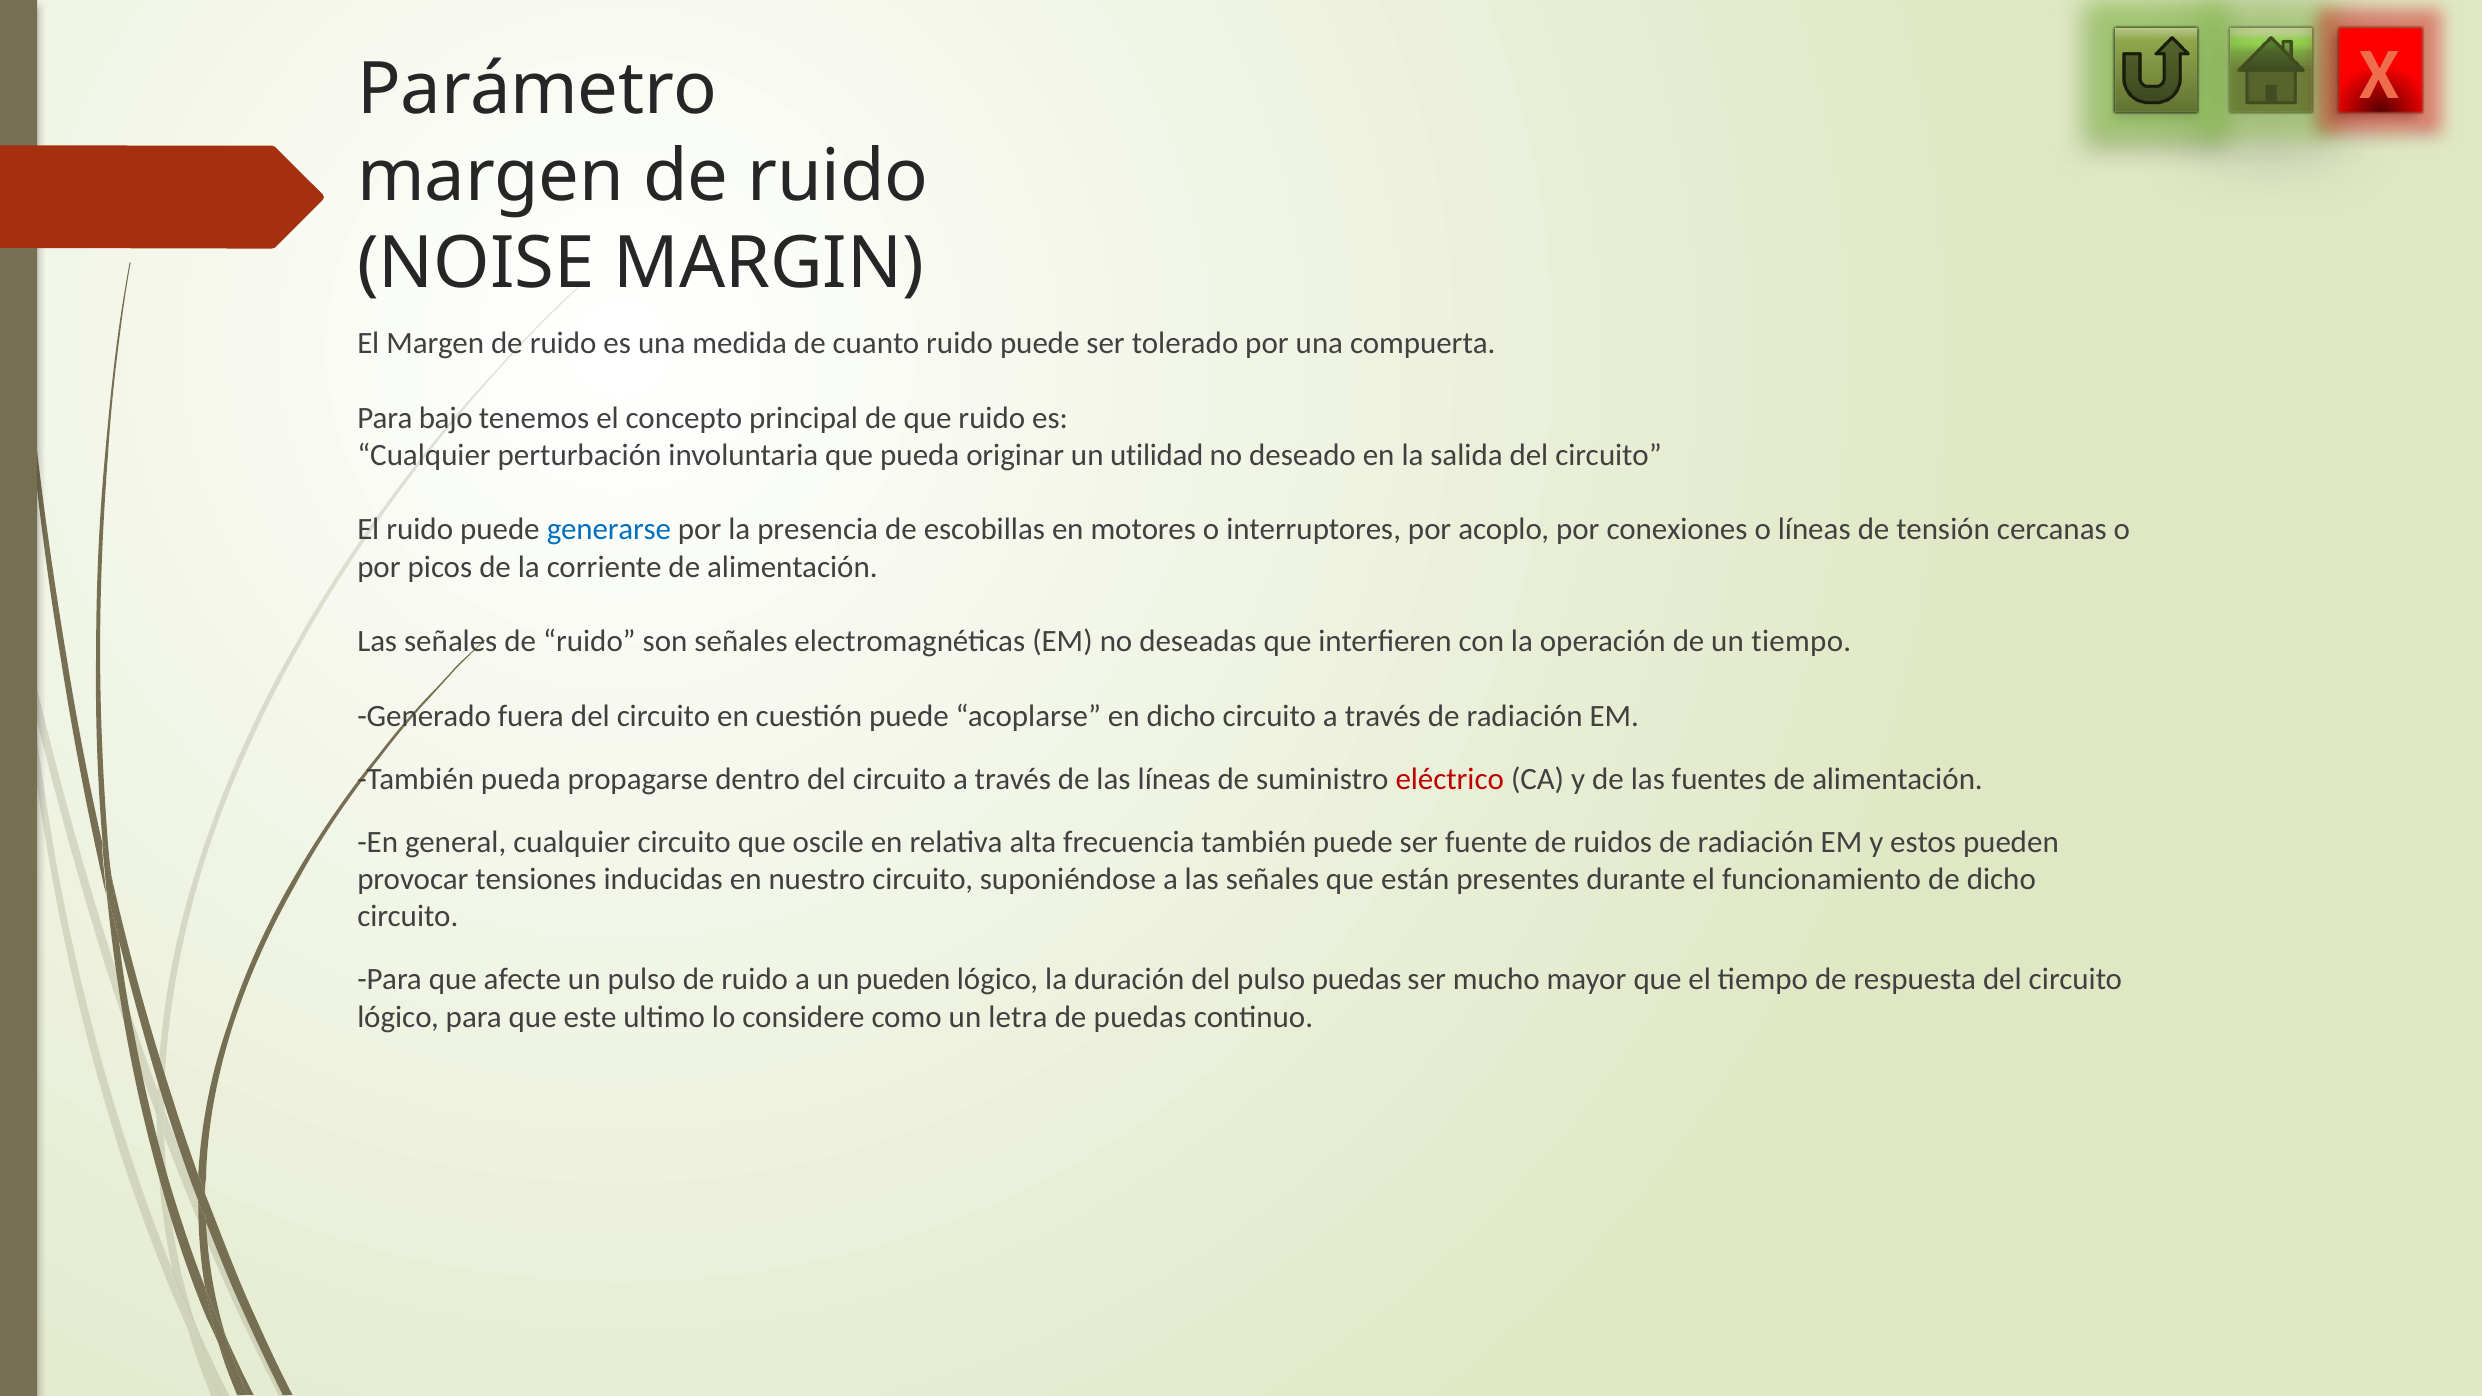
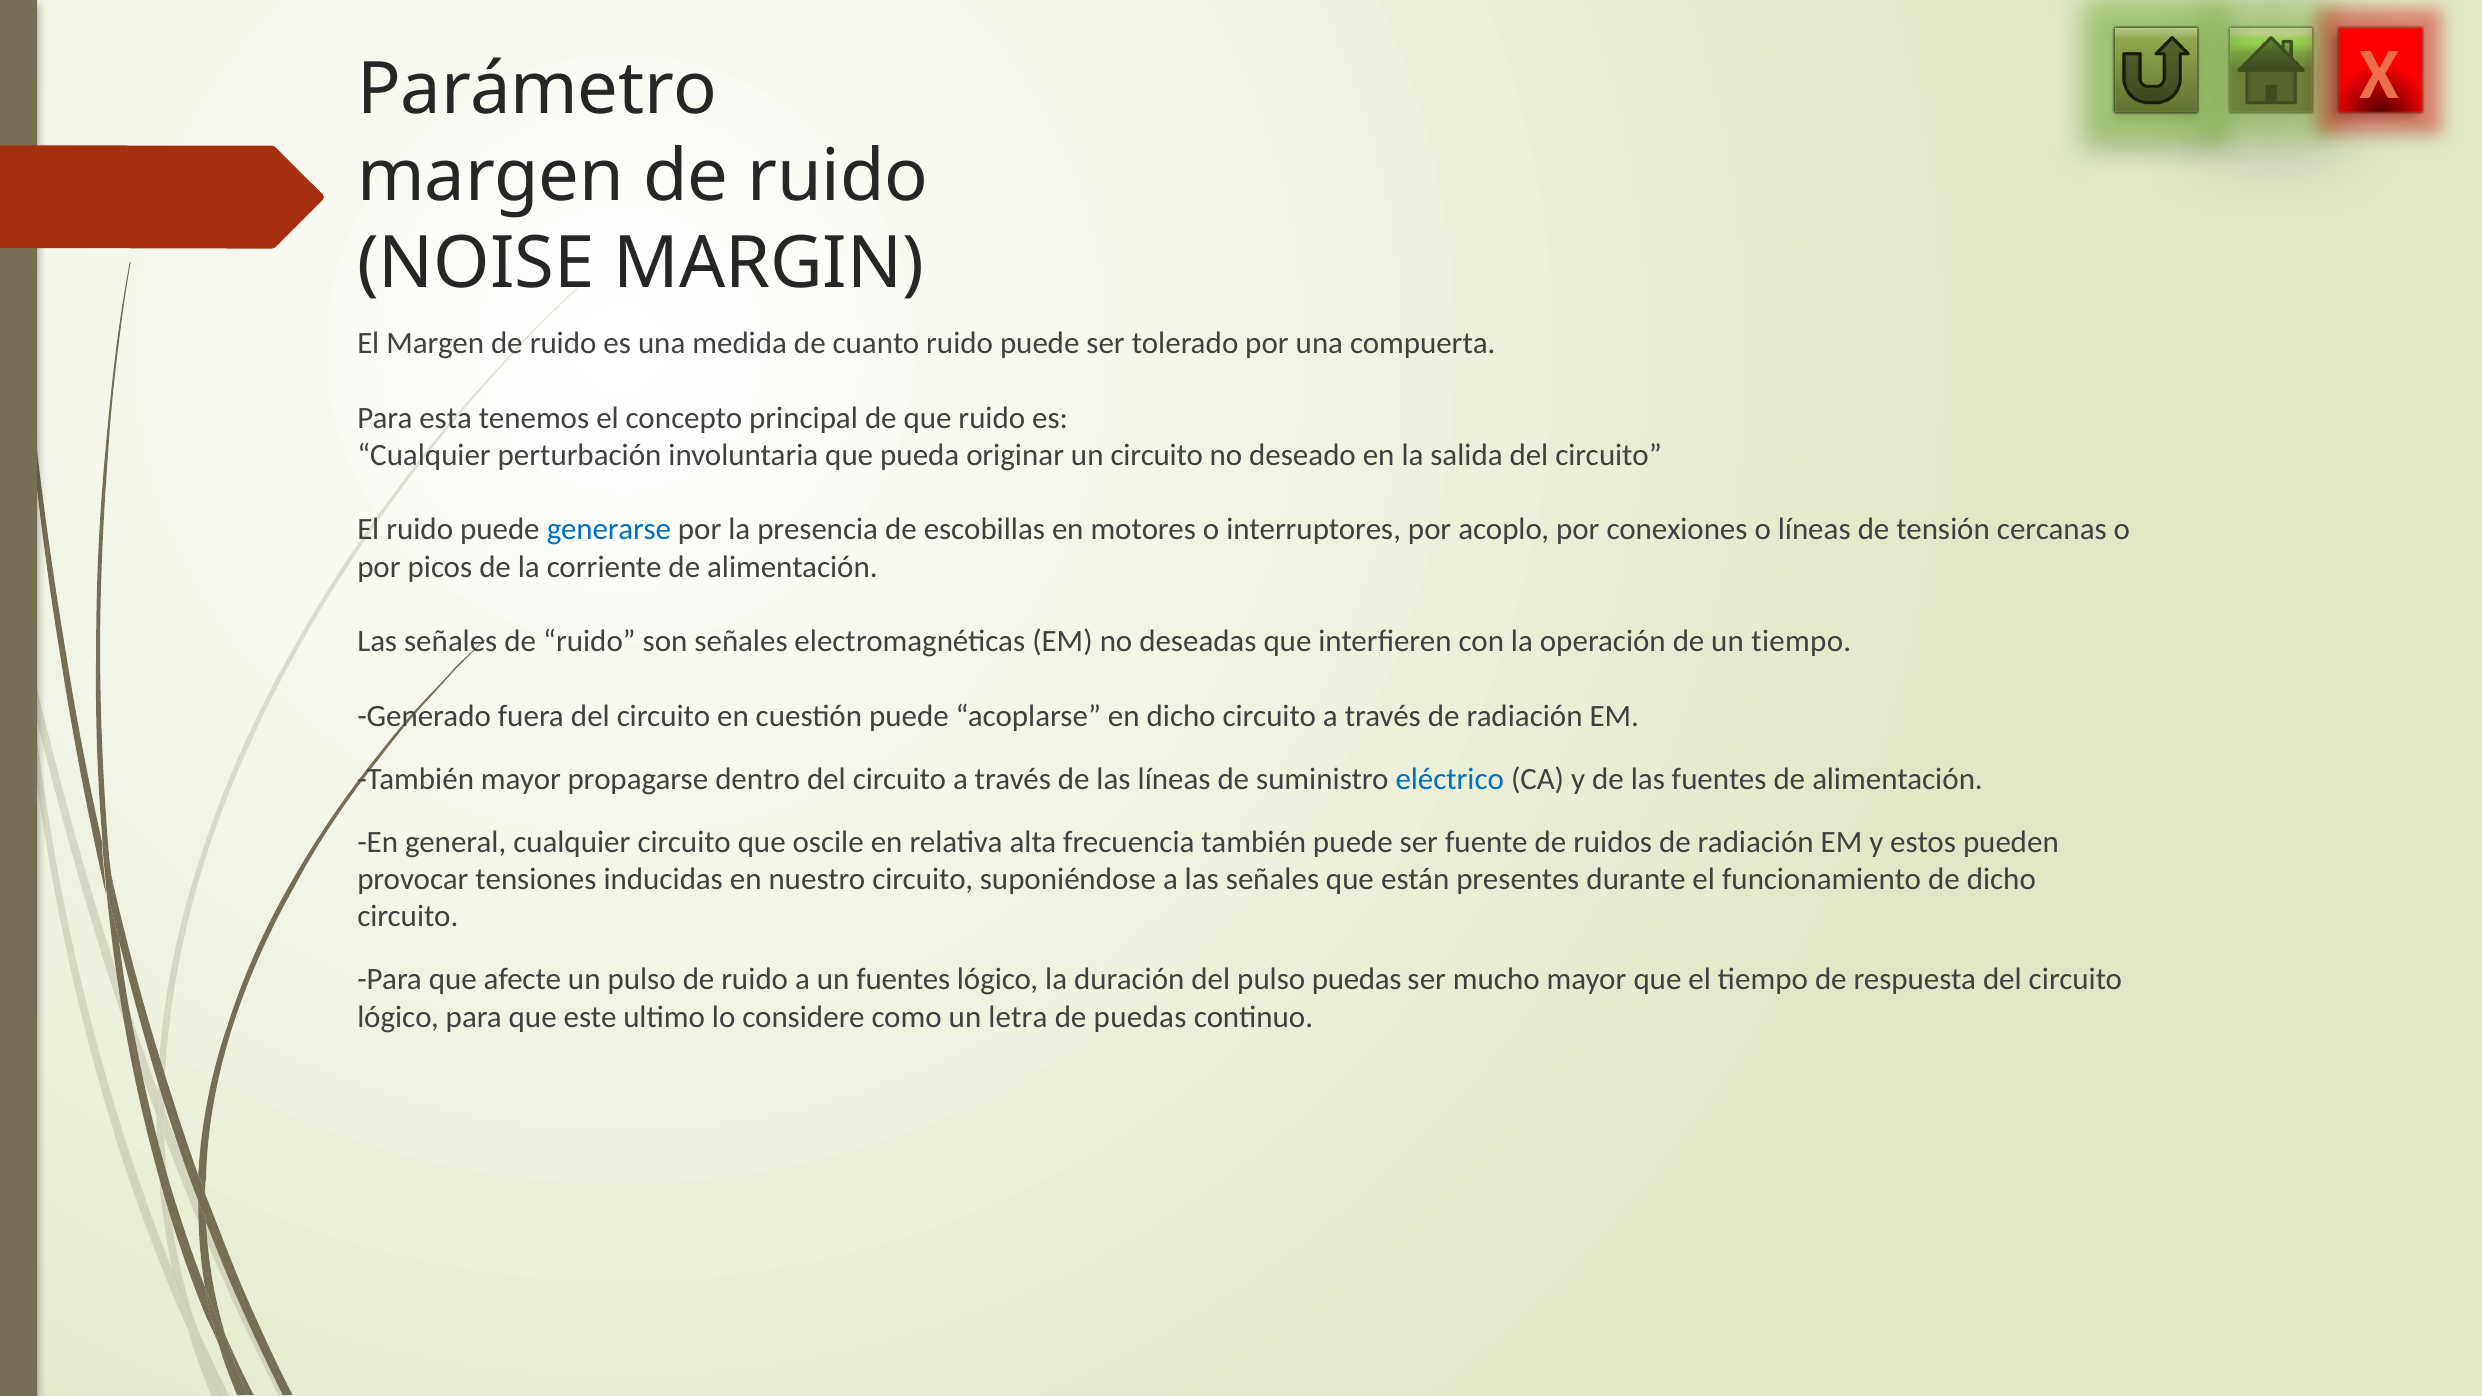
bajo: bajo -> esta (446, 418)
un utilidad: utilidad -> circuito (1157, 455)
También pueda: pueda -> mayor (521, 779)
eléctrico colour: red -> blue (1450, 779)
un pueden: pueden -> fuentes (903, 980)
